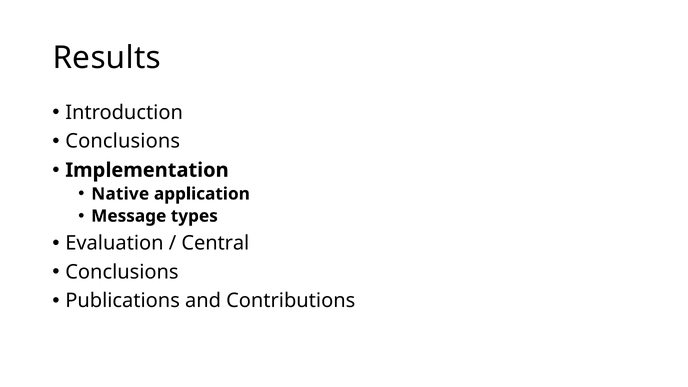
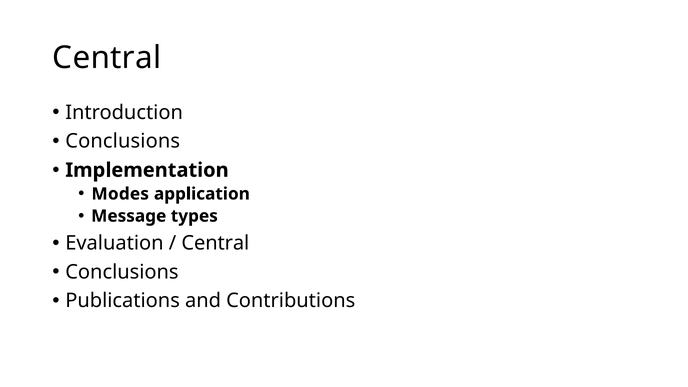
Results: Results -> Central (107, 58)
Native: Native -> Modes (120, 194)
